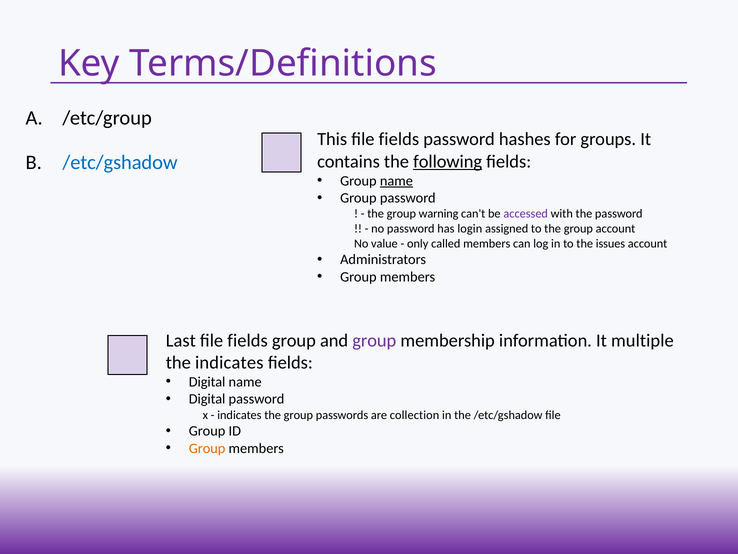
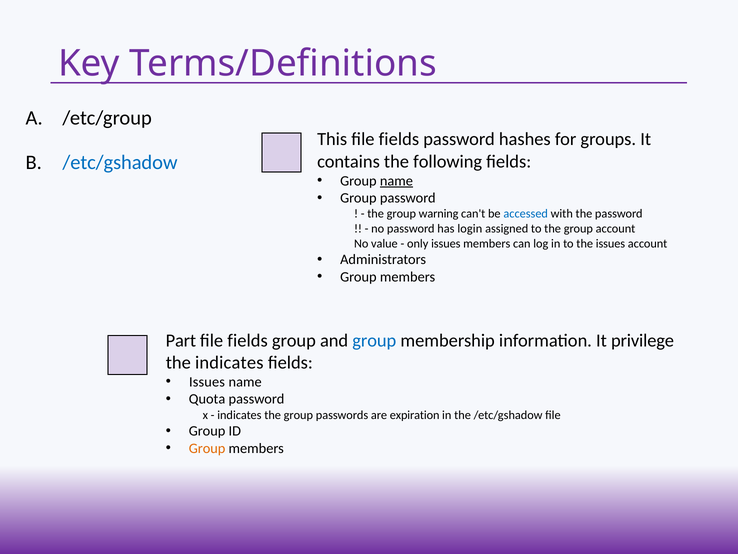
following underline: present -> none (448, 161)
accessed colour: purple -> blue (526, 214)
only called: called -> issues (446, 243)
Last: Last -> Part (181, 340)
group colour: purple -> blue (374, 340)
multiple: multiple -> privilege (643, 340)
Digital: Digital -> Issues (207, 382)
Digital: Digital -> Quota (207, 399)
collection: collection -> expiration (415, 415)
